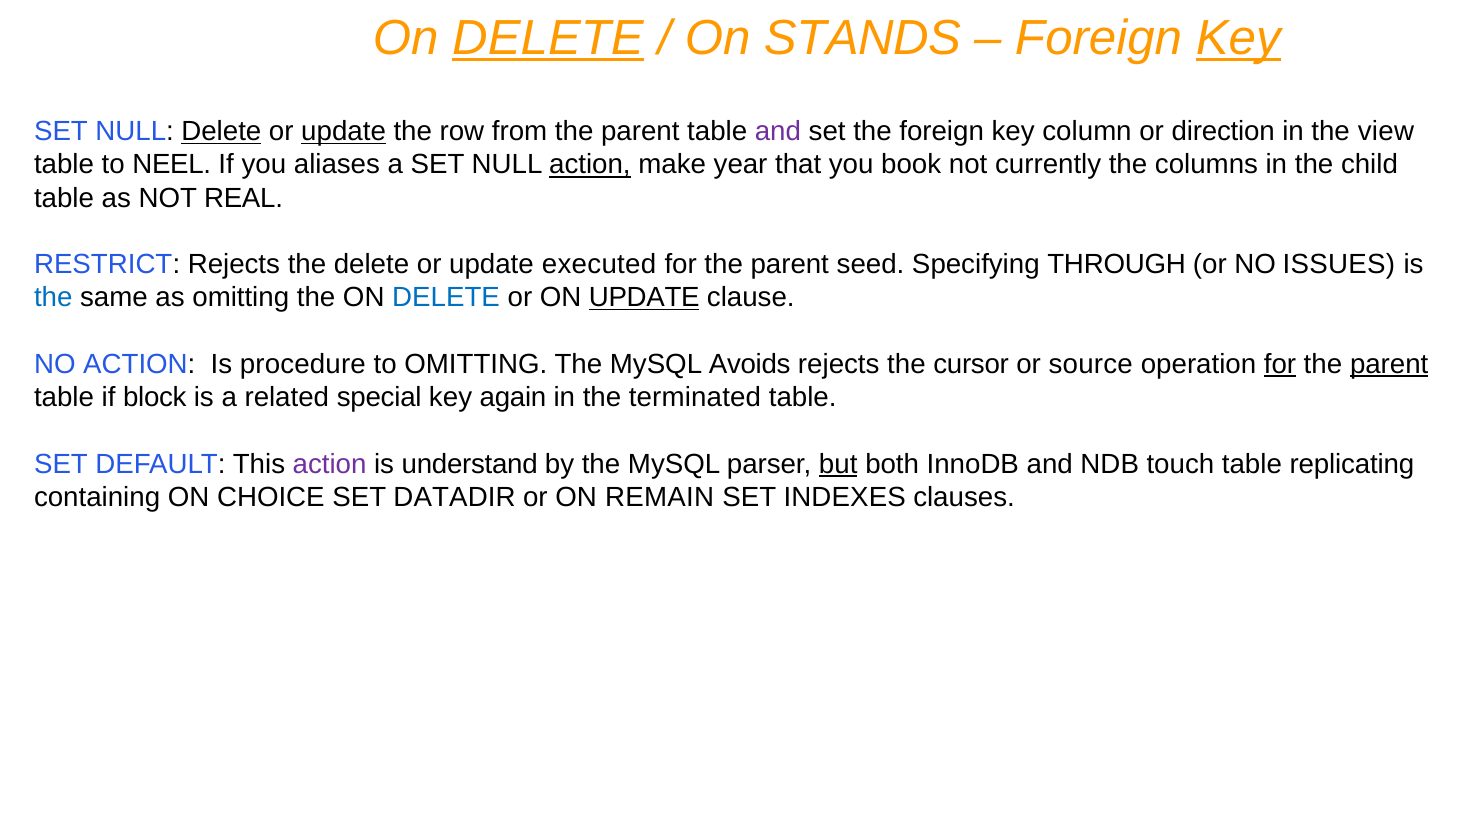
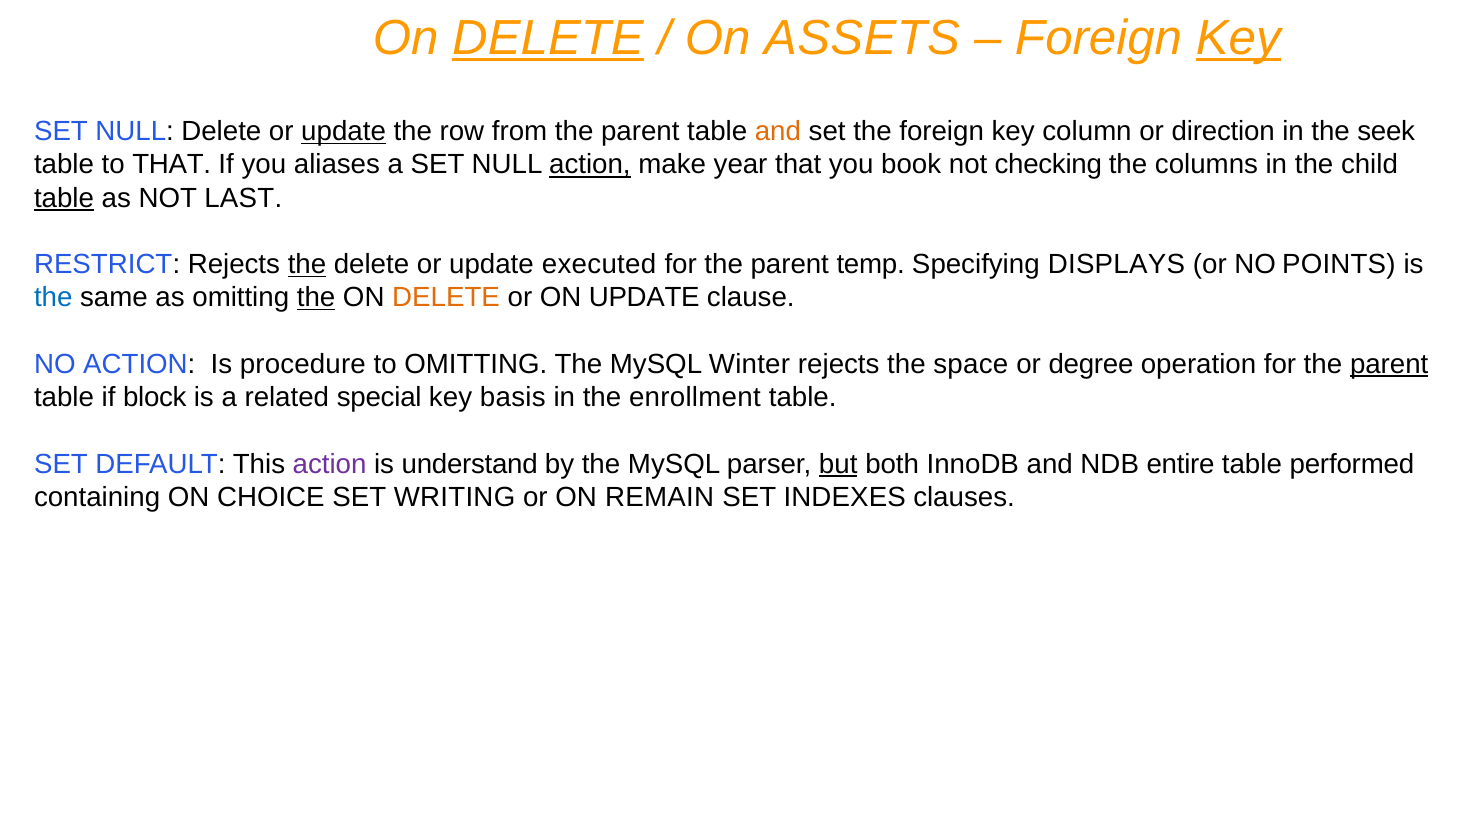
STANDS: STANDS -> ASSETS (862, 38)
Delete underline: present -> none (221, 132)
and colour: purple -> orange (778, 132)
view: view -> seek (1386, 132)
to NEEL: NEEL -> THAT (172, 165)
currently: currently -> checking (1048, 165)
table underline: none -> present (64, 198)
REAL: REAL -> LAST (243, 198)
the underline: none -> present (307, 264)
seed: seed -> temp (871, 264)
THROUGH: THROUGH -> DISPLAYS (1116, 264)
ISSUES: ISSUES -> POINTS (1339, 264)
the underline: none -> present (316, 298)
DELETE colour: blue -> orange (446, 298)
UPDATE underline: present -> none (644, 298)
Avoids: Avoids -> Winter (749, 364)
cursor: cursor -> space (971, 364)
source: source -> degree (1091, 364)
for underline: present -> none (1280, 364)
again: again -> basis (513, 397)
terminated: terminated -> enrollment (695, 397)
touch: touch -> entire (1181, 464)
replicating: replicating -> performed (1352, 464)
DATADIR: DATADIR -> WRITING (455, 497)
